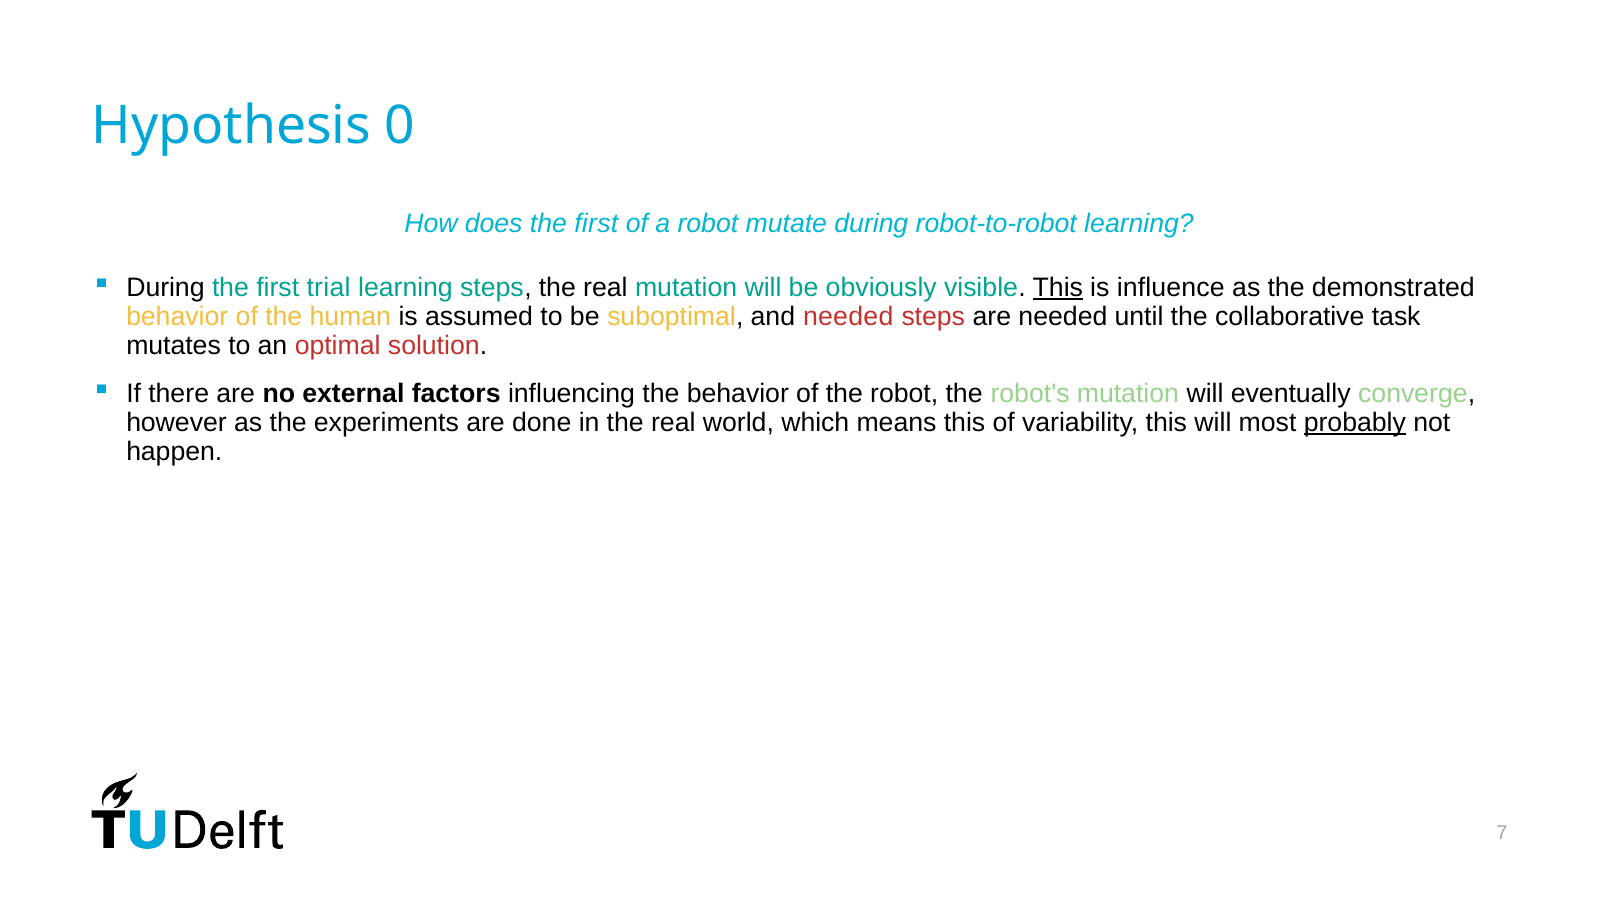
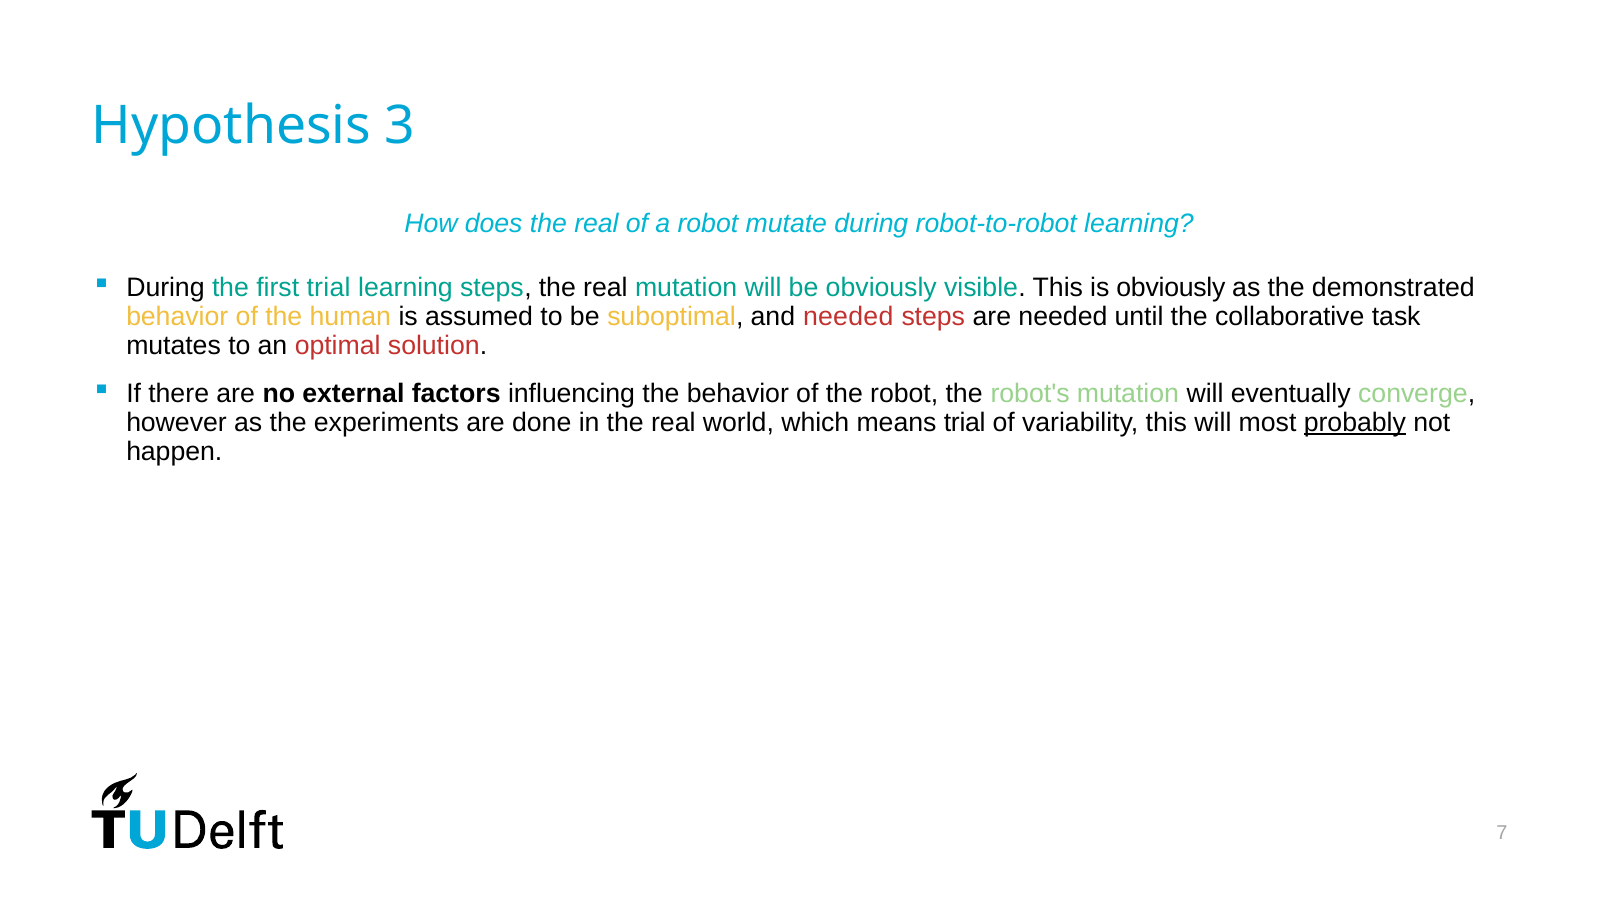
0: 0 -> 3 (400, 126)
does the first: first -> real (596, 223)
This underline: present -> none (1058, 288)
is influence: influence -> obviously (1171, 288)
means this: this -> trial (965, 423)
